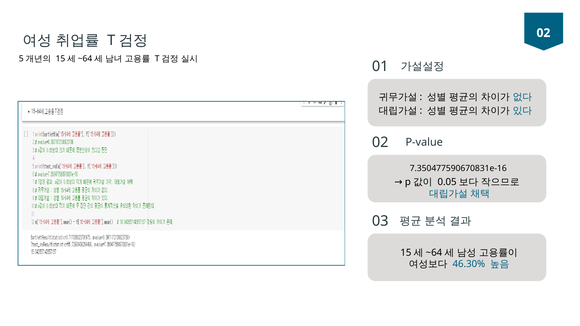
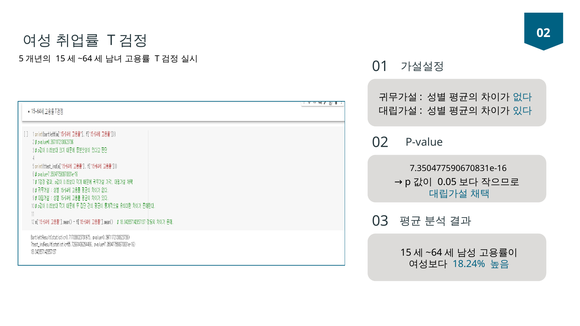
46.30%: 46.30% -> 18.24% (469, 264)
